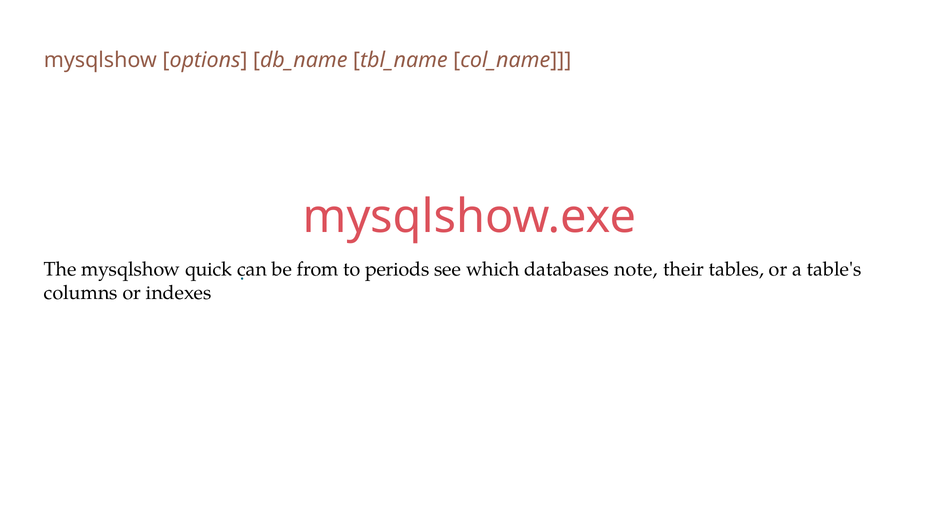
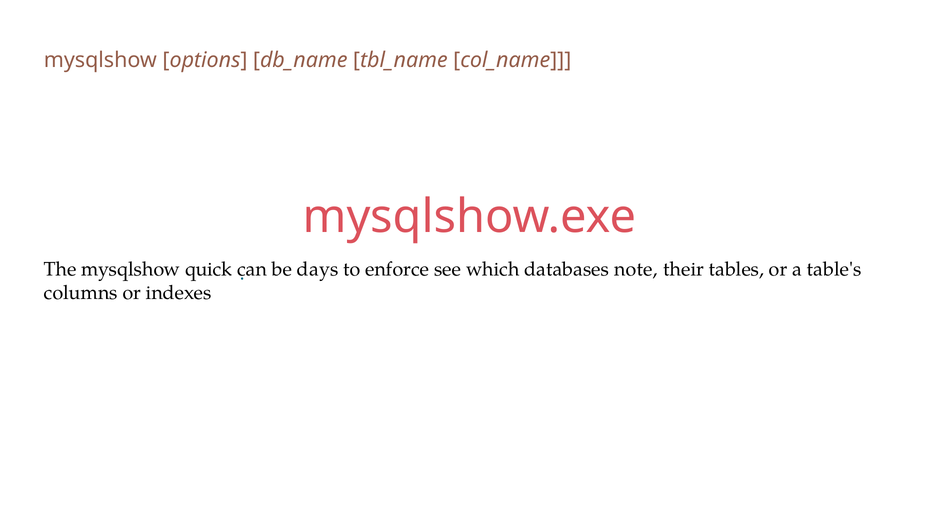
from: from -> days (318, 270)
periods: periods -> enforce (397, 270)
